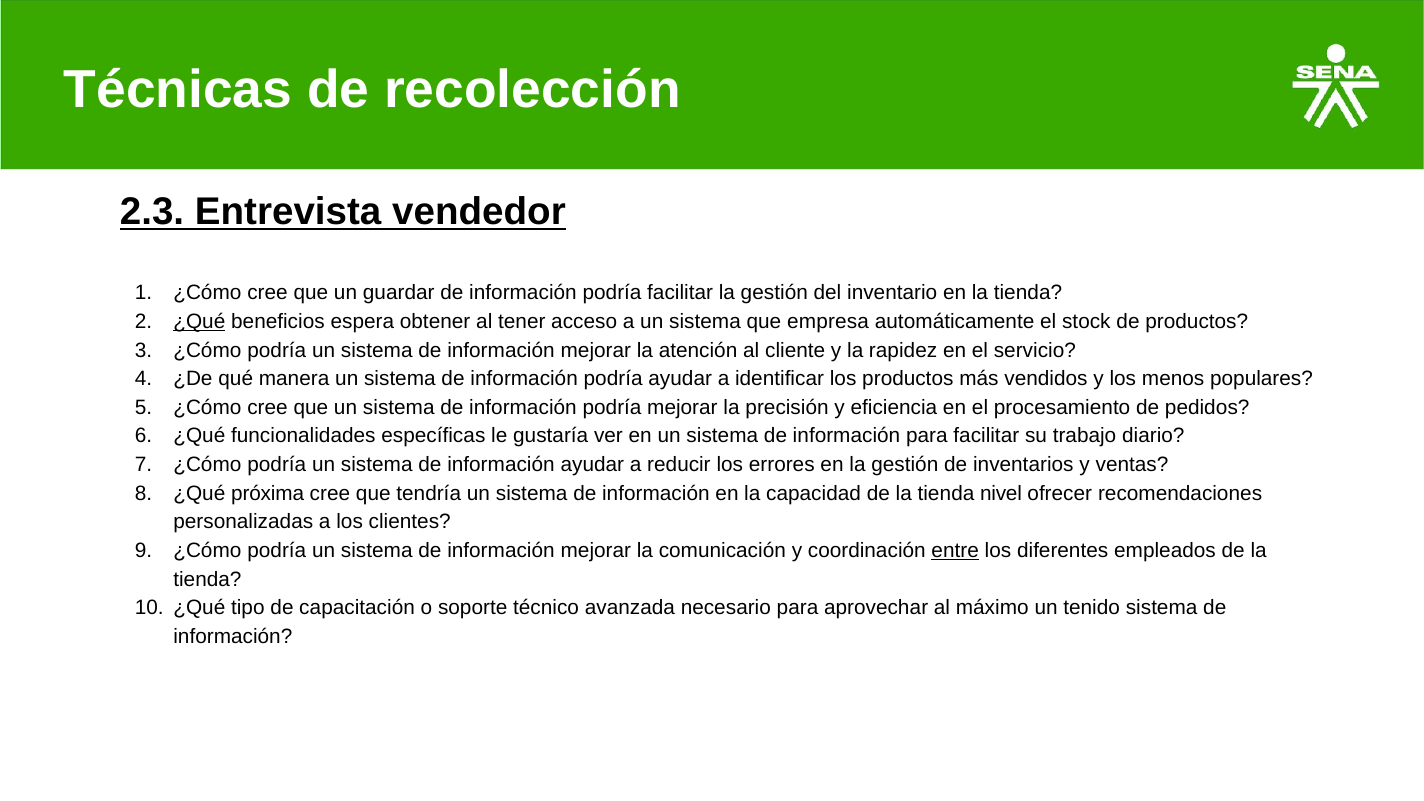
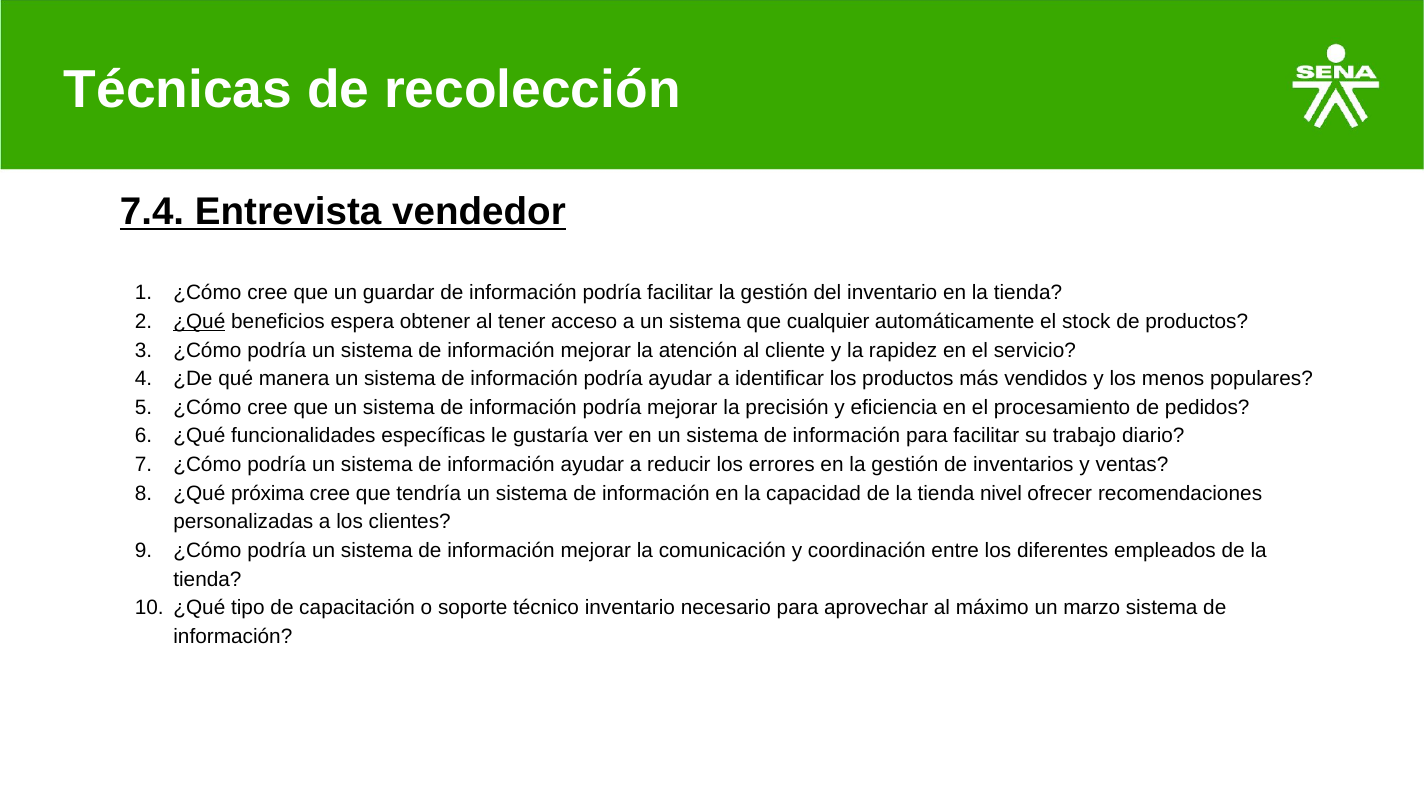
2.3: 2.3 -> 7.4 (152, 212)
empresa: empresa -> cualquier (828, 322)
entre underline: present -> none (955, 551)
técnico avanzada: avanzada -> inventario (630, 608)
tenido: tenido -> marzo (1092, 608)
